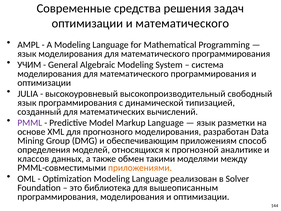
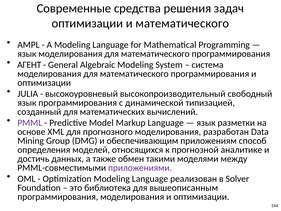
УЧИМ: УЧИМ -> АГЕНТ (29, 65)
классов: классов -> достичь (33, 159)
приложениями colour: orange -> purple (140, 168)
